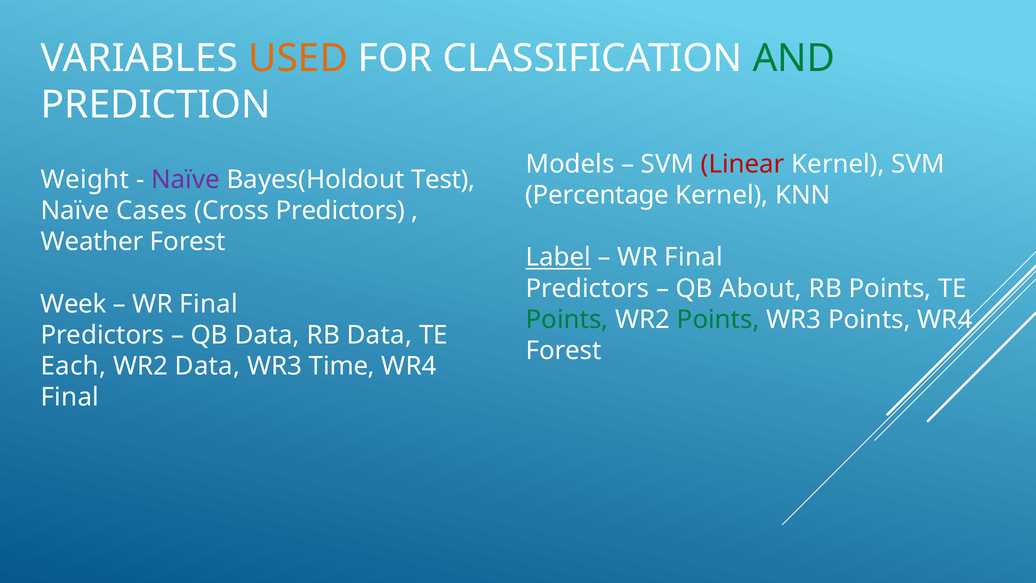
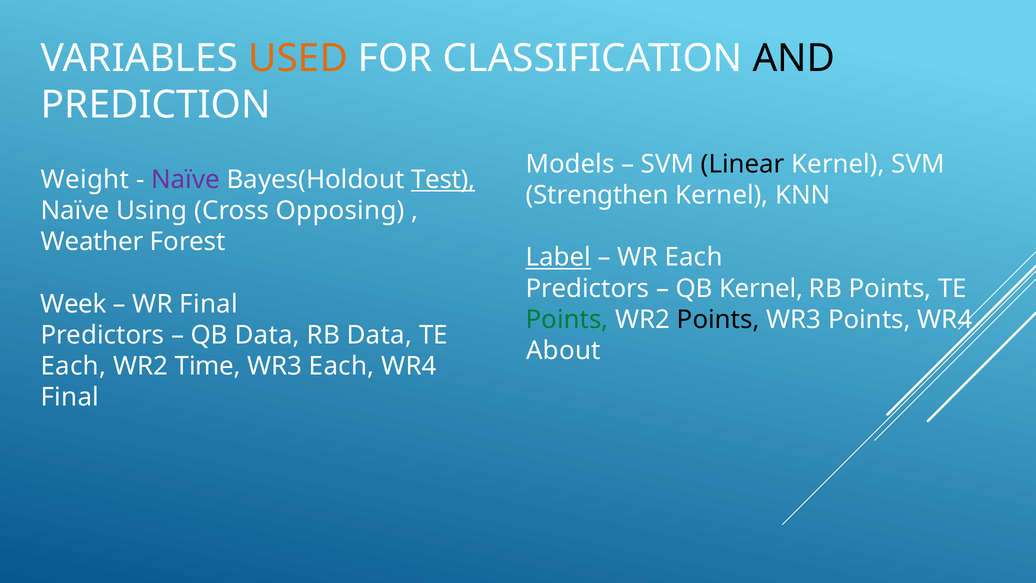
AND colour: green -> black (794, 58)
Linear colour: red -> black (743, 164)
Test underline: none -> present (443, 180)
Percentage: Percentage -> Strengthen (597, 195)
Cases: Cases -> Using (152, 211)
Cross Predictors: Predictors -> Opposing (340, 211)
Final: Final -> Each (694, 257)
QB About: About -> Kernel (761, 288)
Points colour: green -> black (718, 319)
Forest: Forest -> About (563, 351)
WR2 Data: Data -> Time (208, 366)
WR3 Time: Time -> Each (342, 366)
